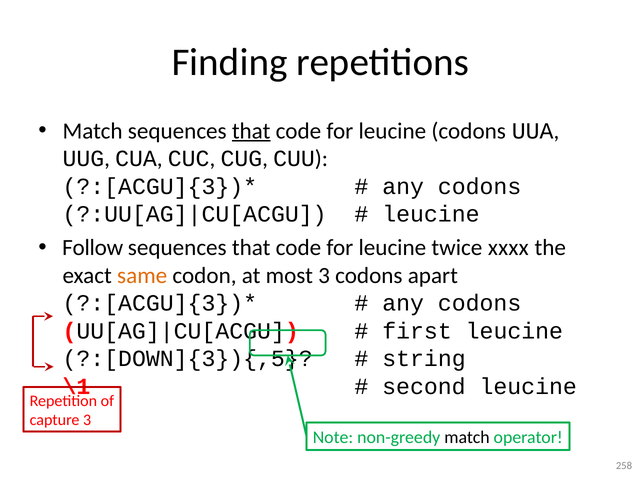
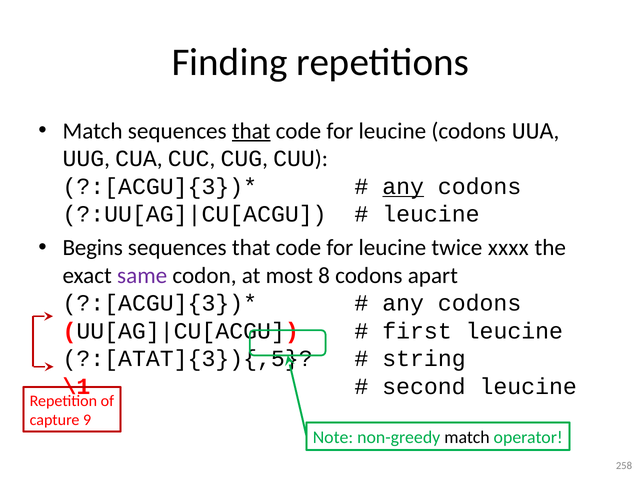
any underline: none -> present (403, 186)
Follow: Follow -> Begins (93, 248)
same colour: orange -> purple (142, 275)
most 3: 3 -> 8 (324, 275)
?:[DOWN]{3}){,5: ?:[DOWN]{3}){,5 -> ?:[ATAT]{3}){,5 (188, 359)
capture 3: 3 -> 9 (87, 420)
